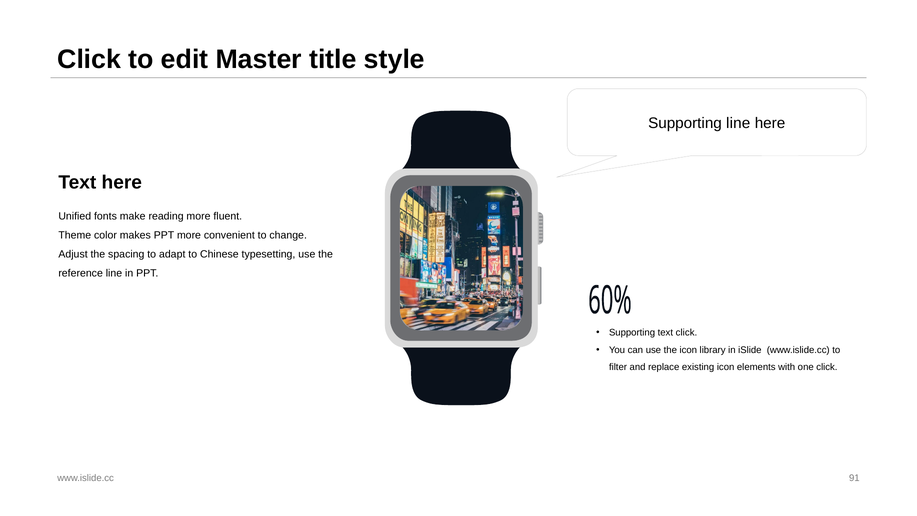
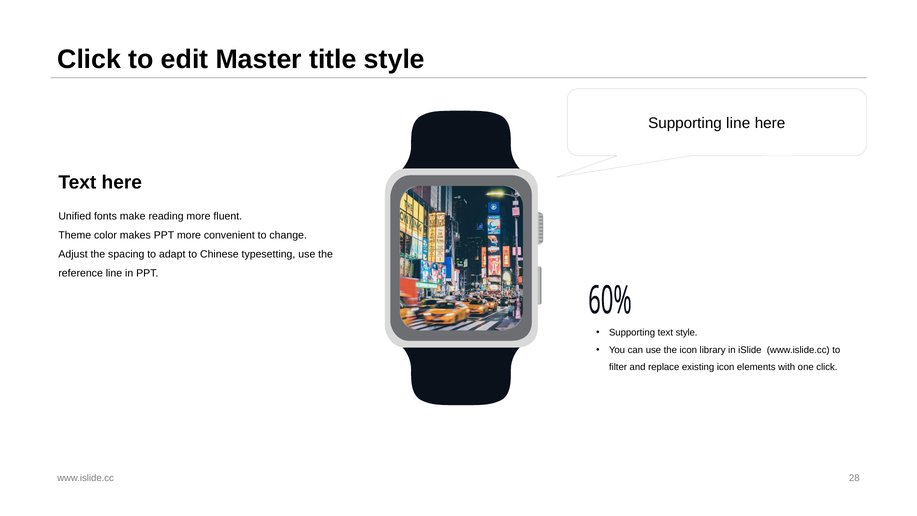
text click: click -> style (687, 333)
91: 91 -> 28 (854, 478)
